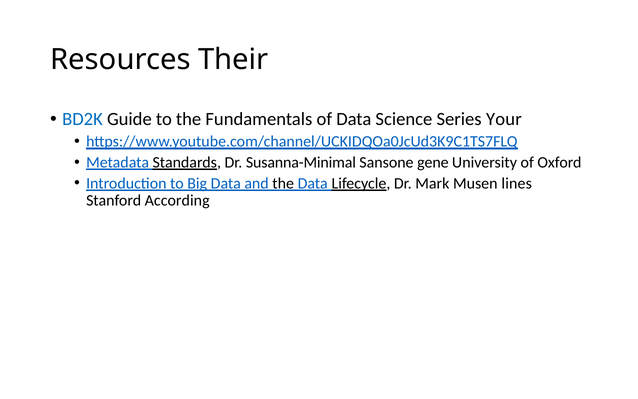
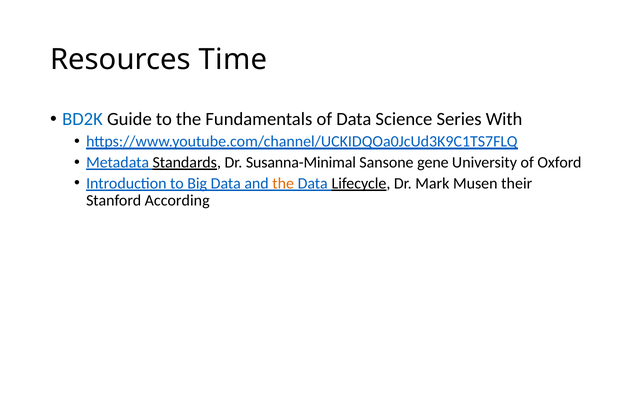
Their: Their -> Time (233, 60)
Your: Your -> With (504, 119)
the colour: black -> orange (283, 183)
lines: lines -> their (517, 183)
